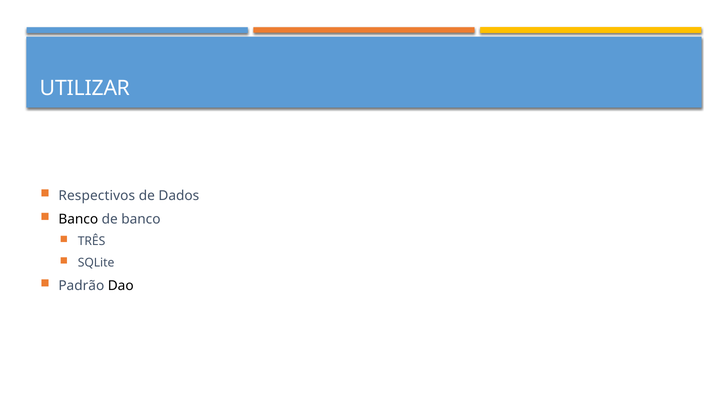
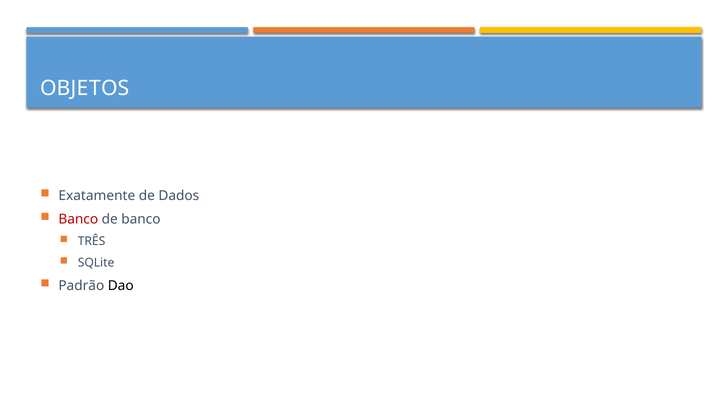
UTILIZAR: UTILIZAR -> OBJETOS (85, 88)
Respectivos: Respectivos -> Exatamente (97, 196)
Banco colour: black -> red (78, 219)
